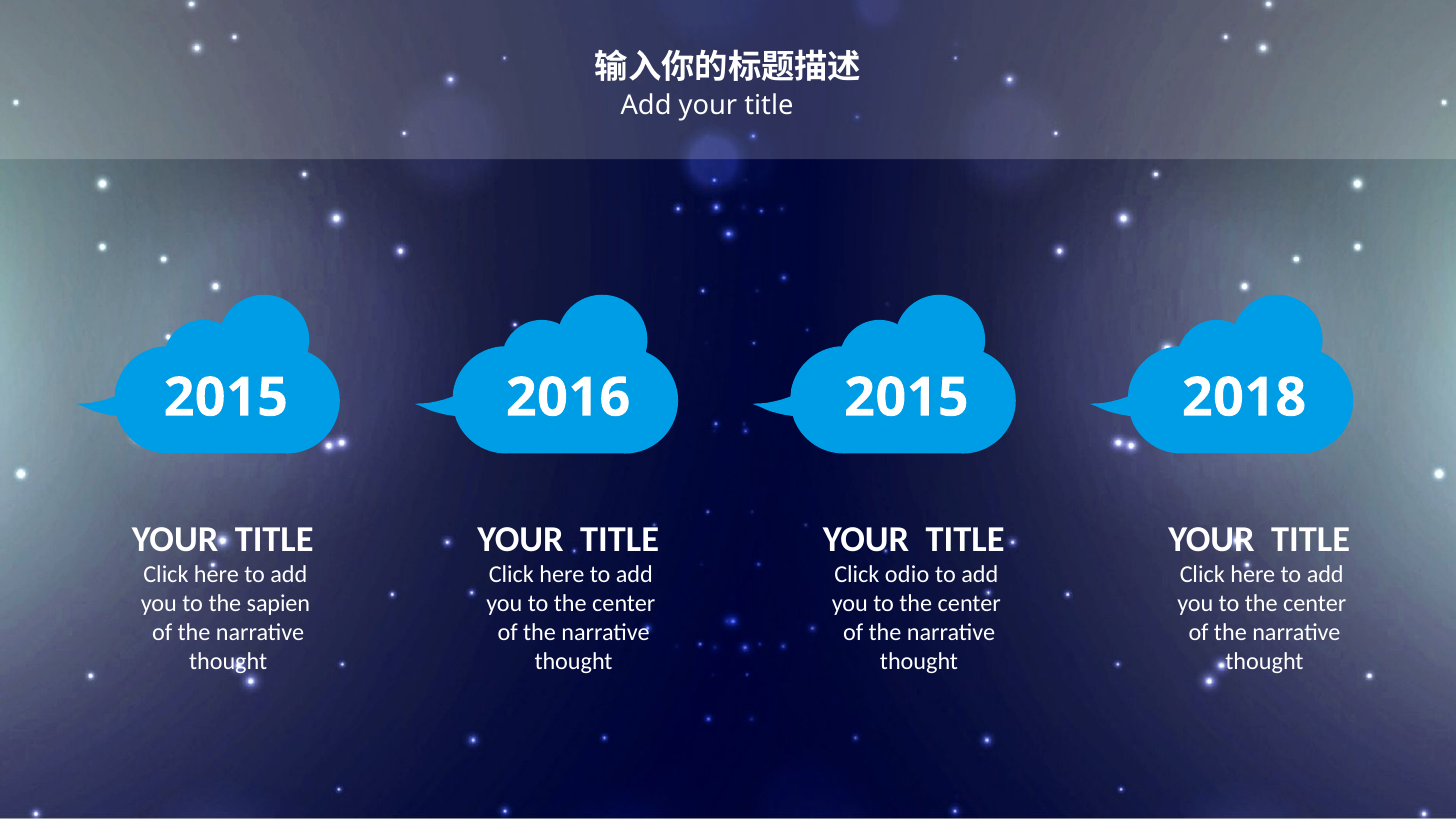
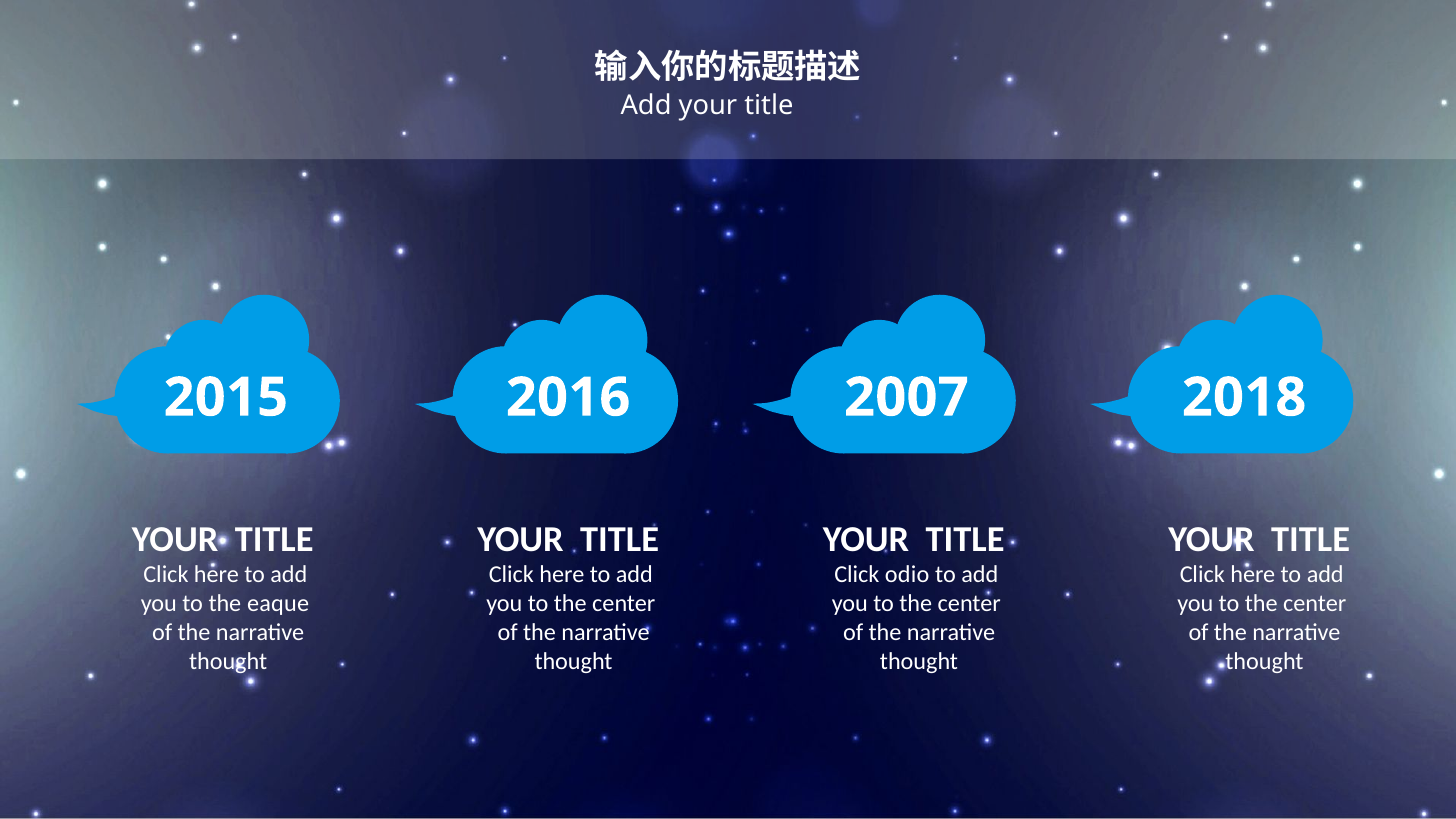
2016 2015: 2015 -> 2007 (906, 398)
sapien: sapien -> eaque (278, 604)
